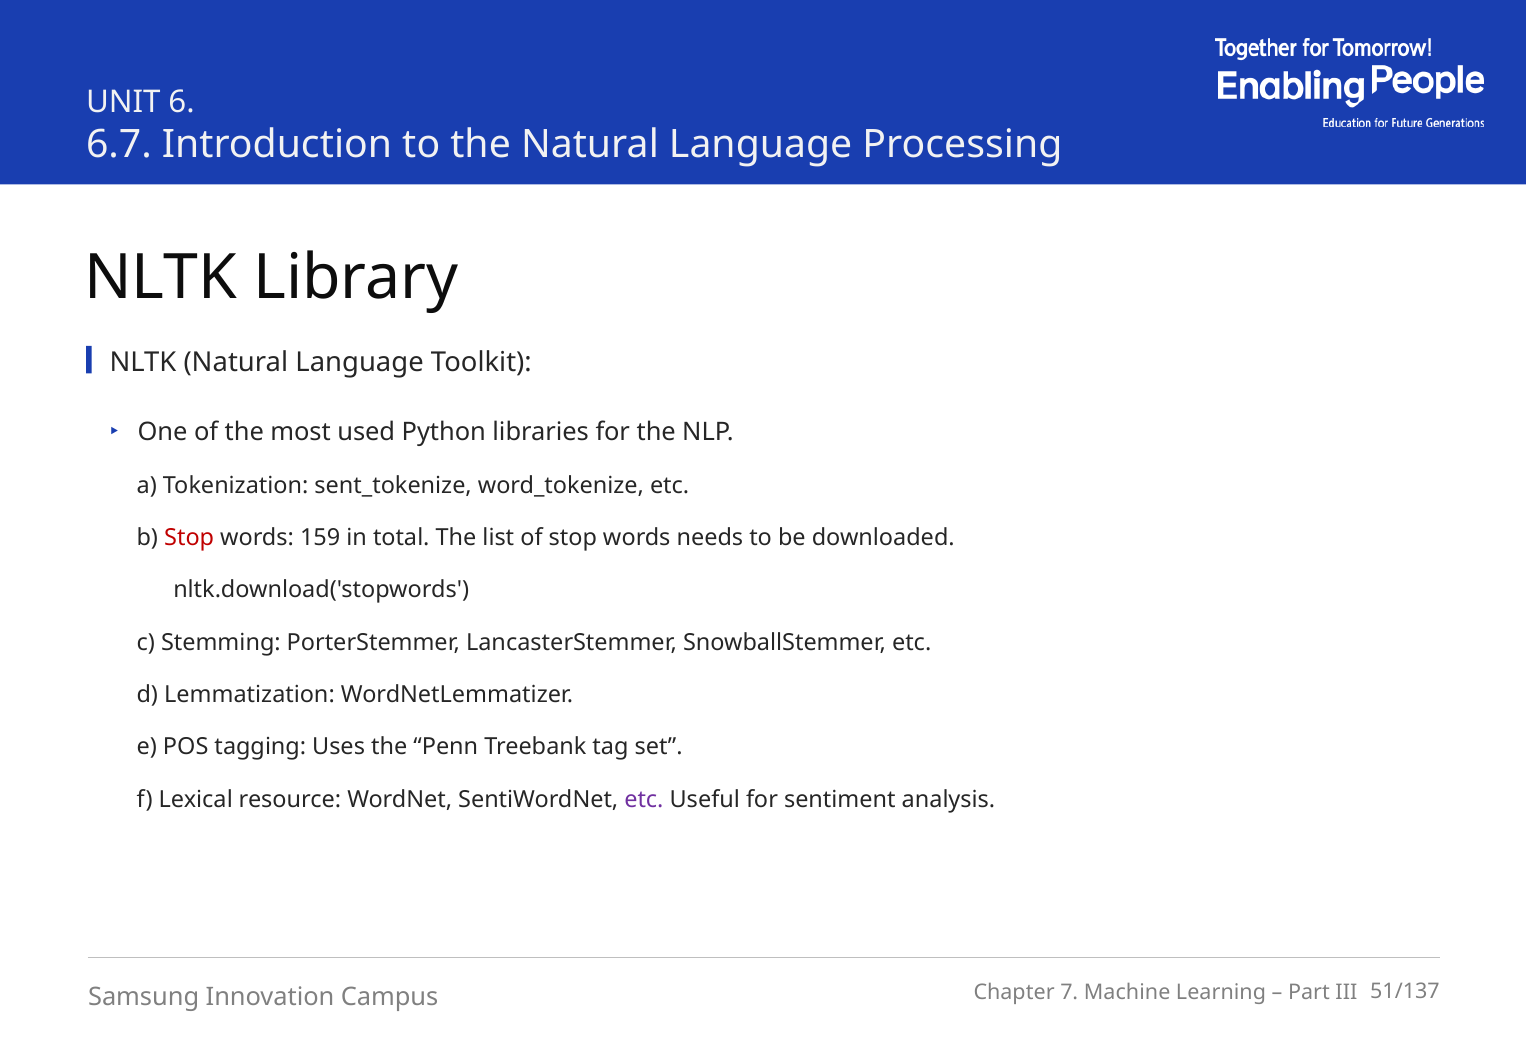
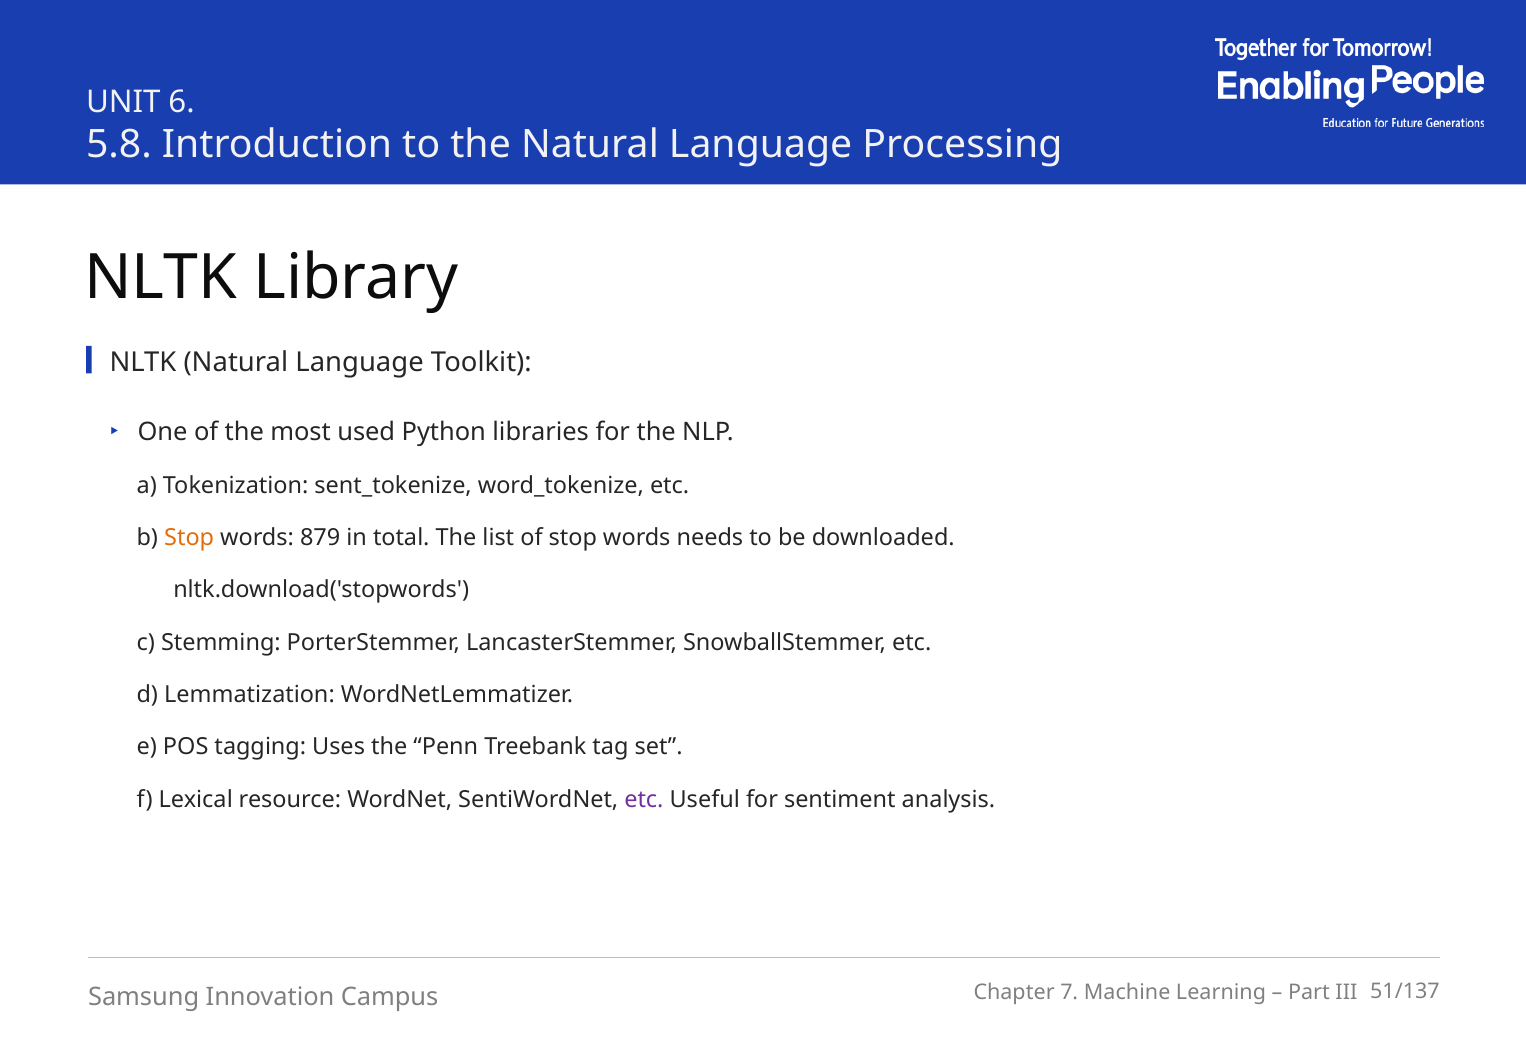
6.7: 6.7 -> 5.8 (119, 145)
Stop colour: red -> orange (189, 538)
159: 159 -> 879 (320, 538)
